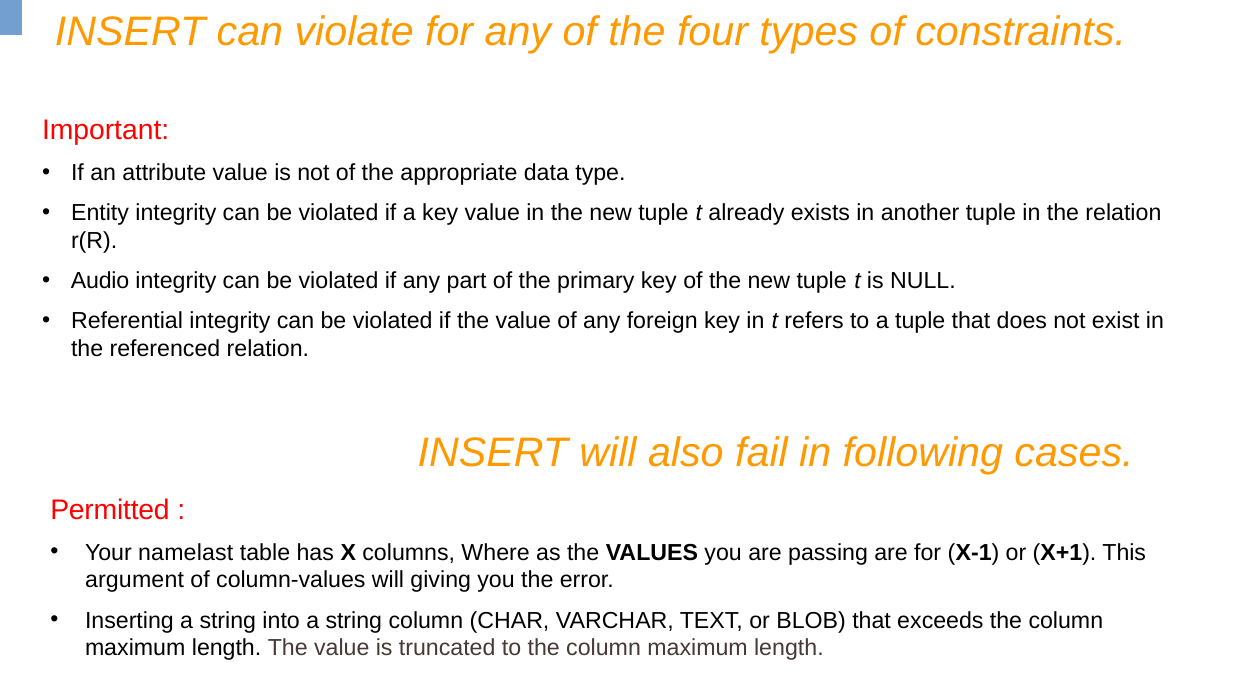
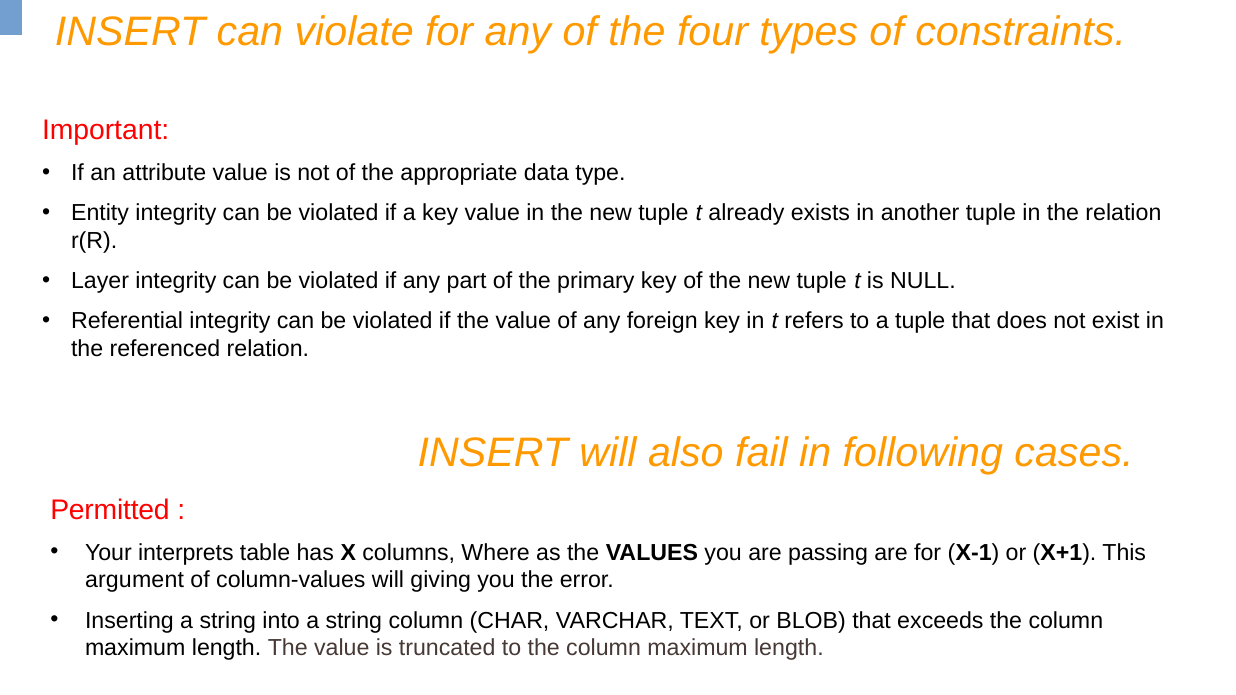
Audio: Audio -> Layer (100, 281)
namelast: namelast -> interprets (186, 553)
